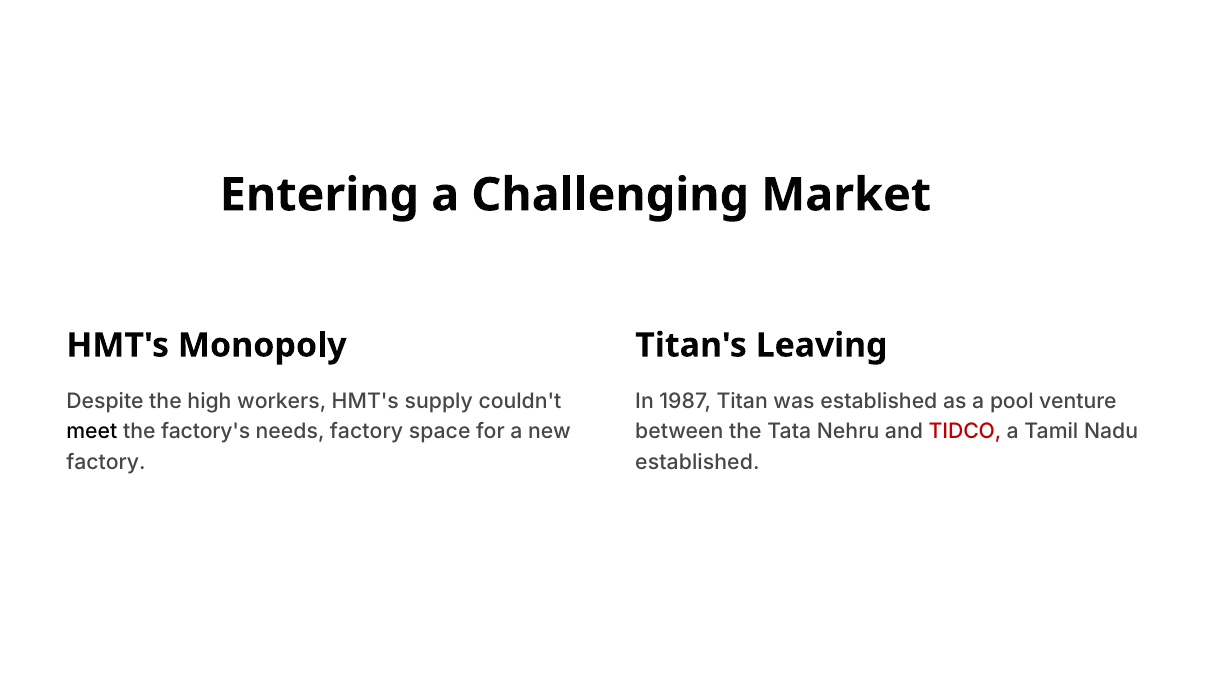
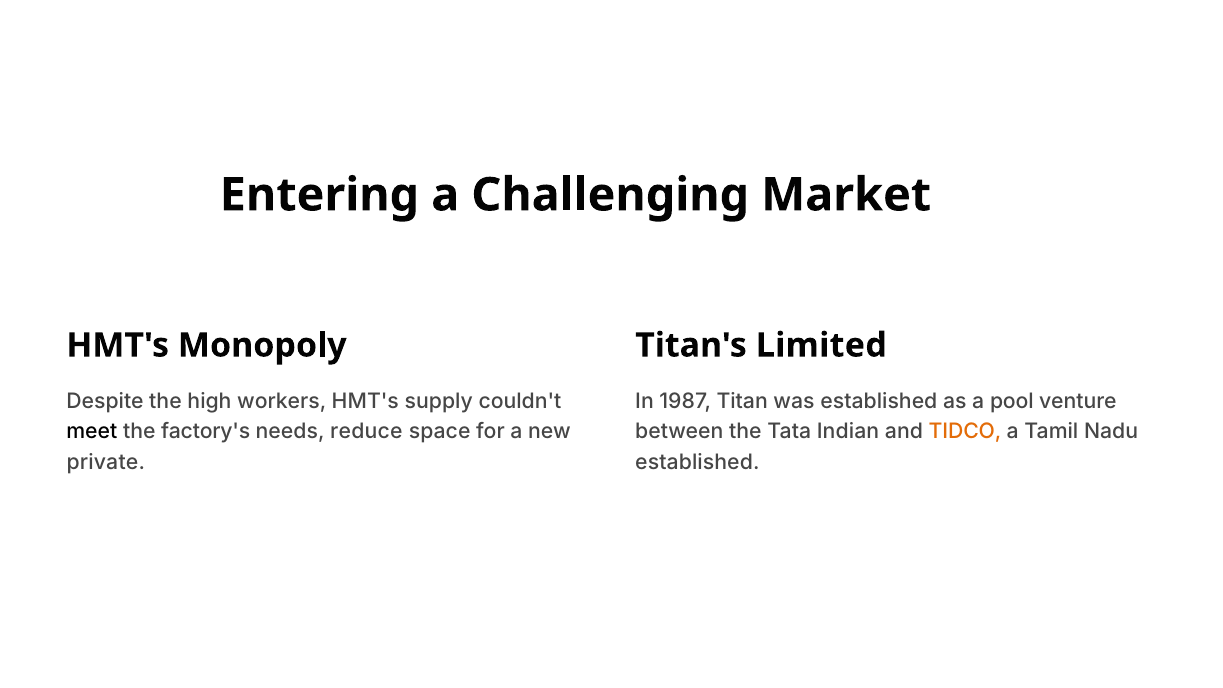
Leaving: Leaving -> Limited (821, 345)
needs factory: factory -> reduce (366, 432)
Nehru: Nehru -> Indian (848, 432)
TIDCO colour: red -> orange (965, 432)
factory: factory -> private (106, 462)
